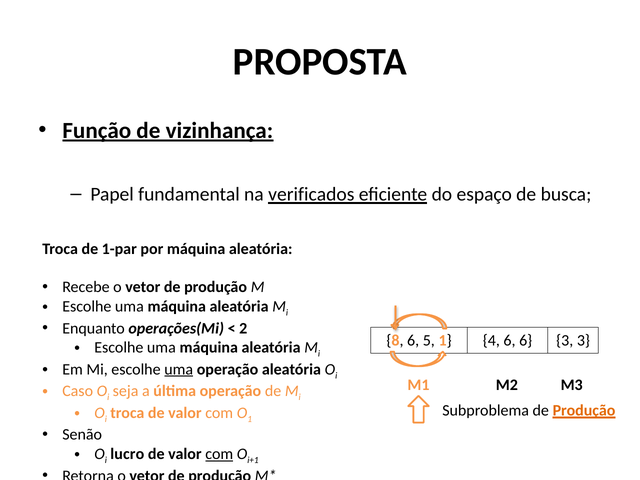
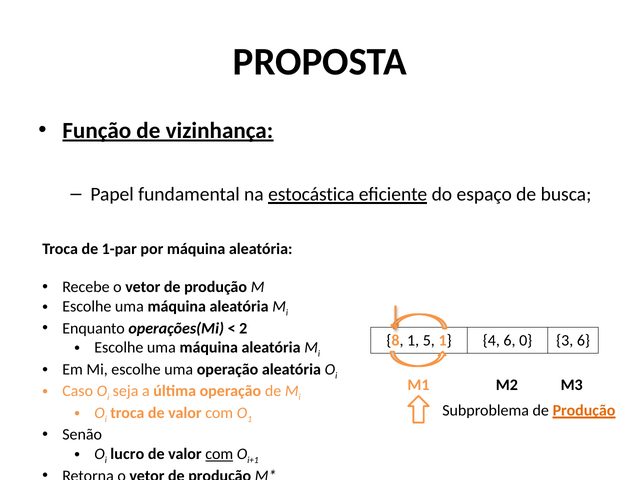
verificados: verificados -> estocástica (311, 194)
8 6: 6 -> 1 (413, 340)
6 6: 6 -> 0 (526, 340)
3 3: 3 -> 6 (583, 340)
uma underline: present -> none (179, 369)
